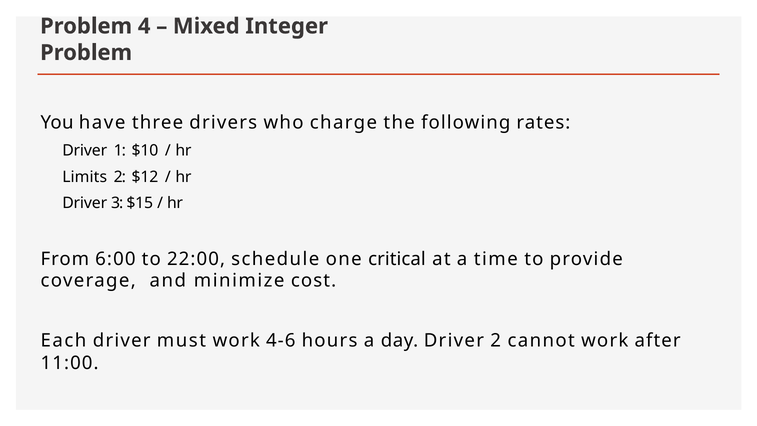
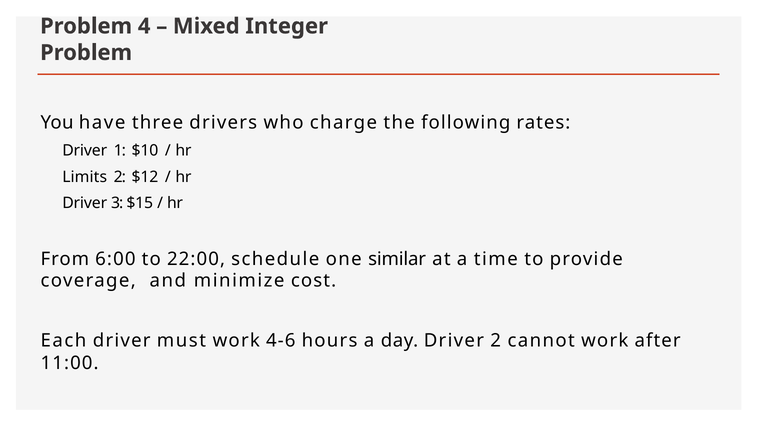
critical: critical -> similar (397, 259)
